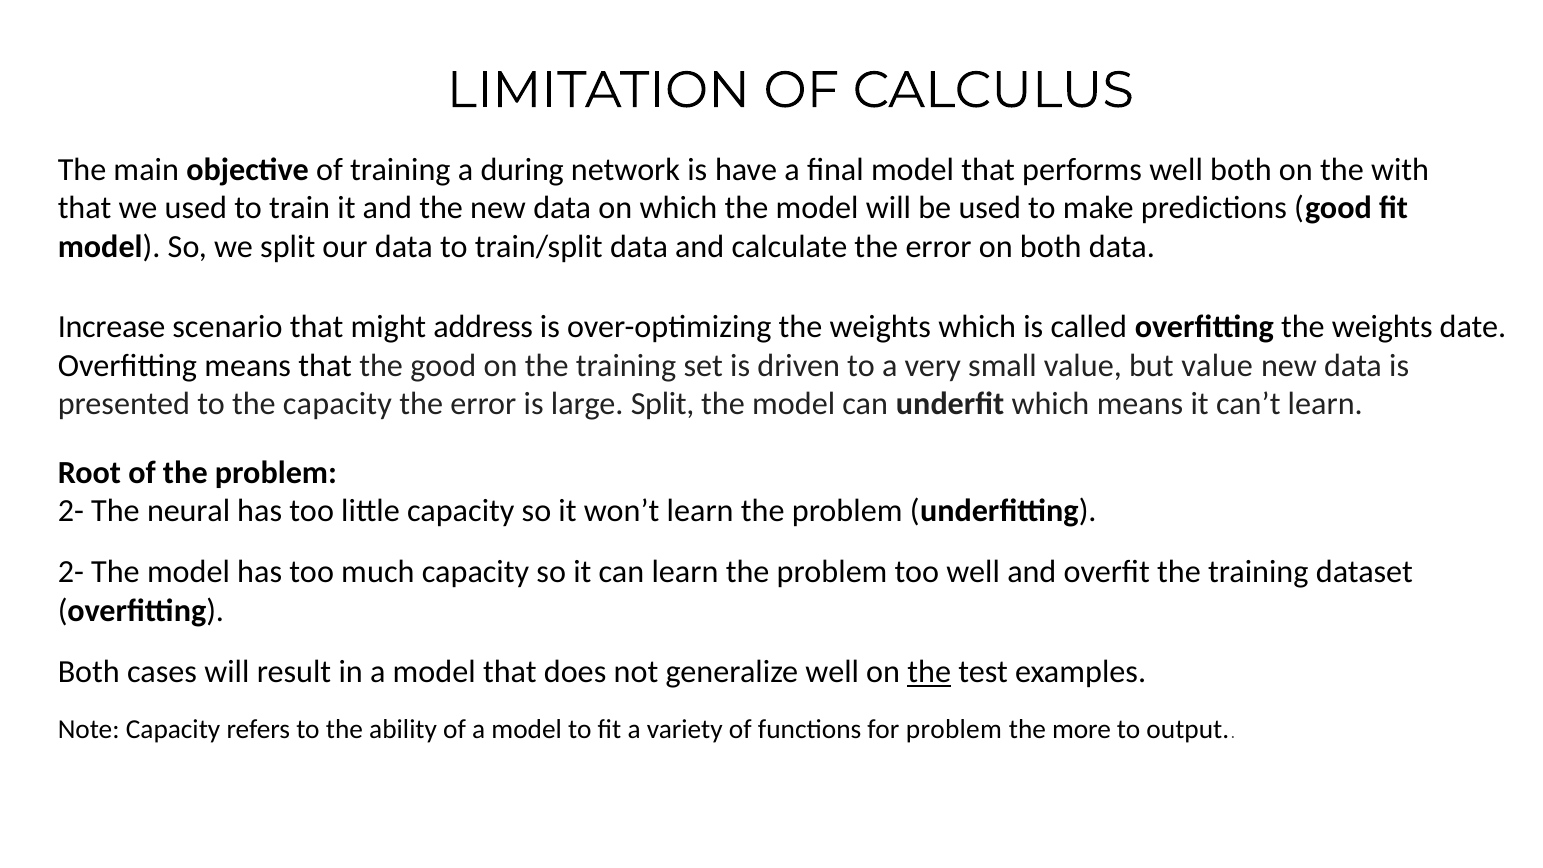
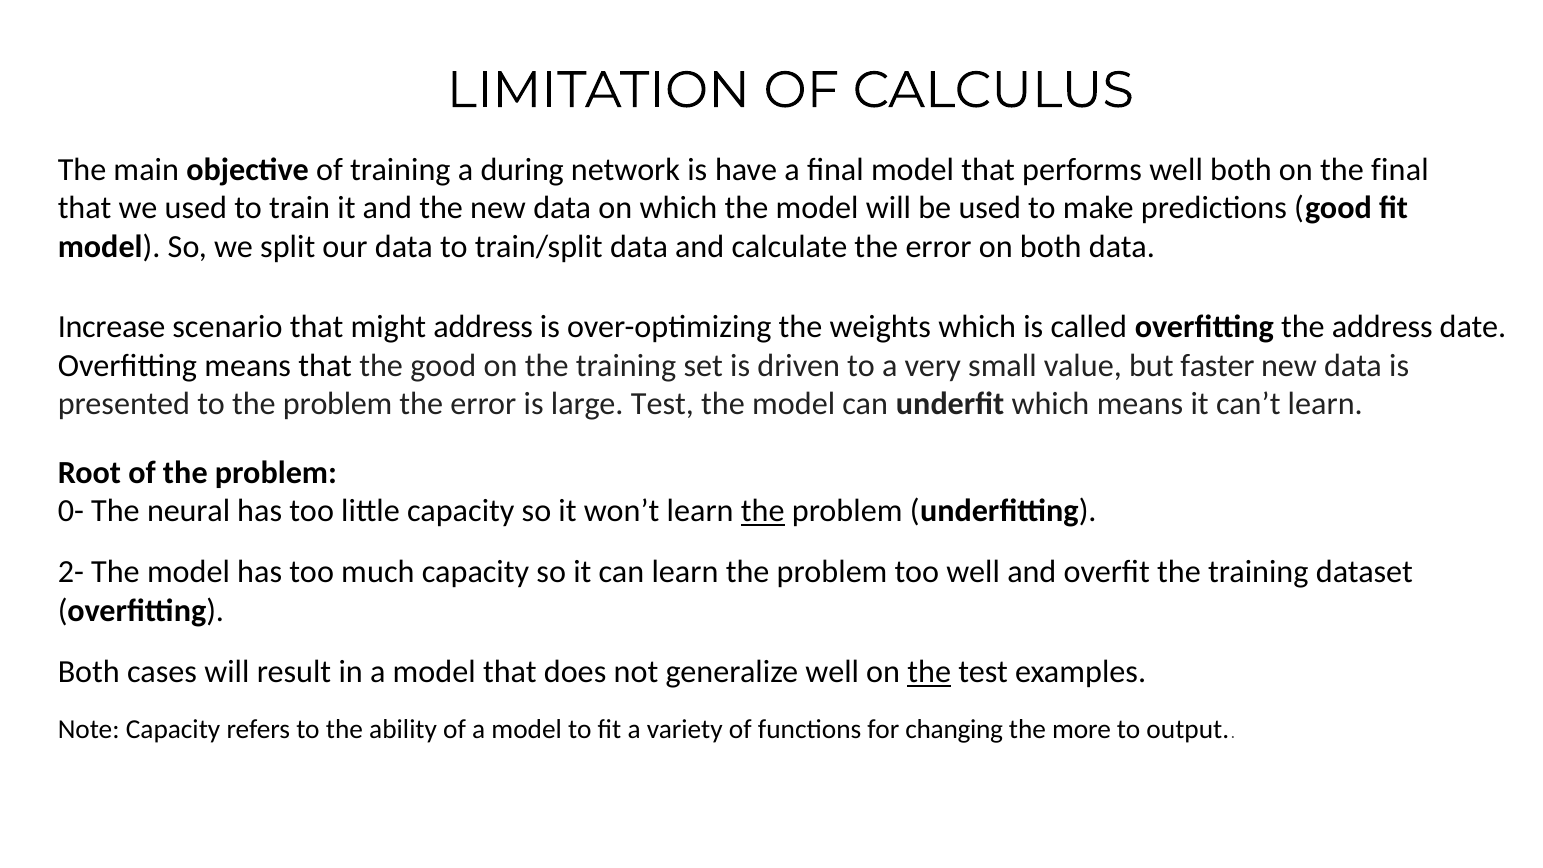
the with: with -> final (1400, 169)
overfitting the weights: weights -> address (1382, 327)
but value: value -> faster (1217, 366)
to the capacity: capacity -> problem (338, 404)
large Split: Split -> Test (662, 404)
2-: 2- -> 0- (71, 511)
the underline: none -> present (763, 511)
for problem: problem -> changing (954, 730)
